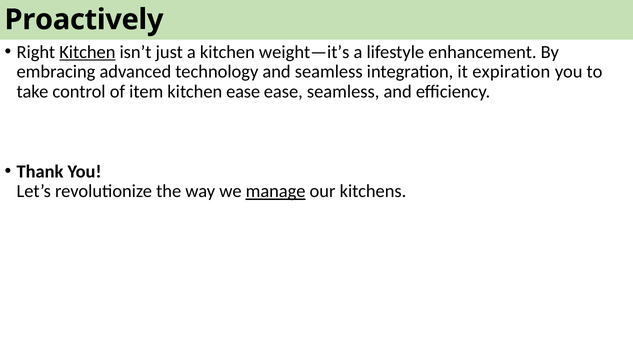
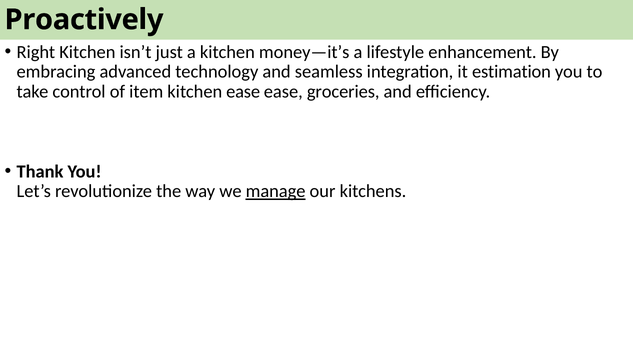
Kitchen underline: present -> none (87, 52)
weight—it’s: weight—it’s -> money—it’s (304, 52)
expiration: expiration -> estimation (511, 72)
ease seamless: seamless -> groceries (343, 92)
